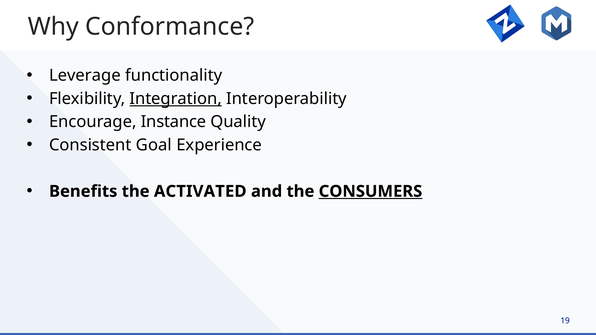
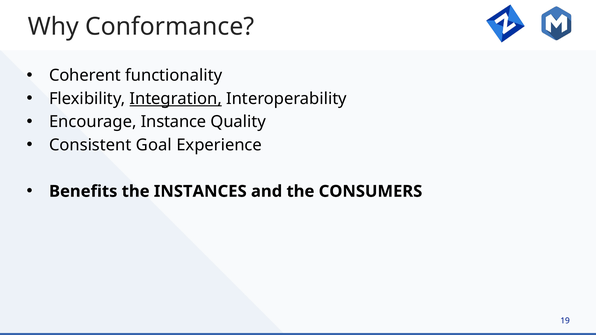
Leverage: Leverage -> Coherent (85, 76)
ACTIVATED: ACTIVATED -> INSTANCES (200, 191)
CONSUMERS underline: present -> none (370, 191)
